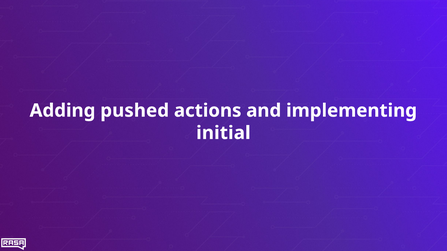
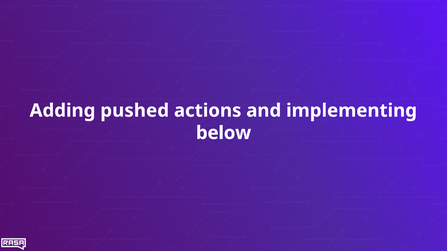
initial: initial -> below (224, 133)
